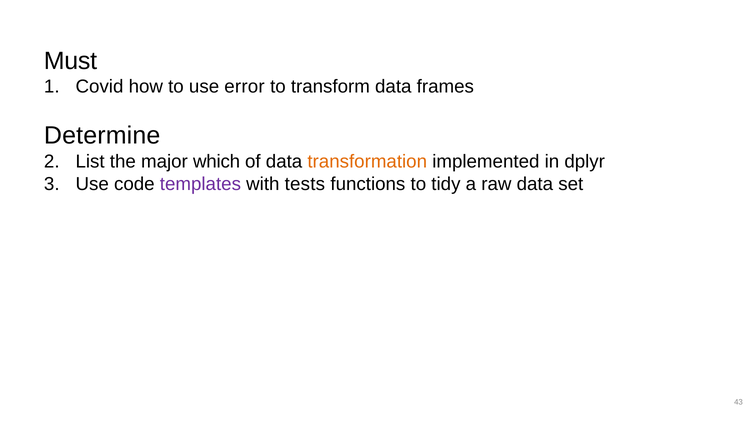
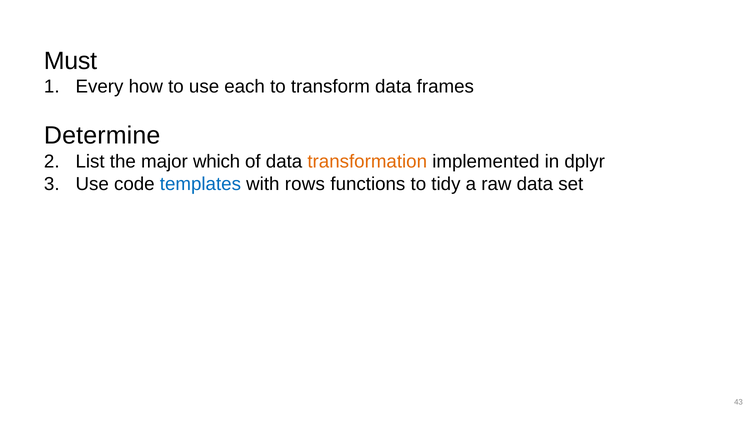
Covid: Covid -> Every (100, 87)
error: error -> each (245, 87)
templates colour: purple -> blue (200, 184)
tests: tests -> rows (305, 184)
